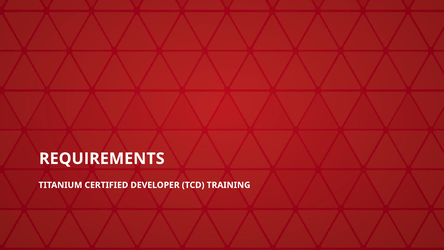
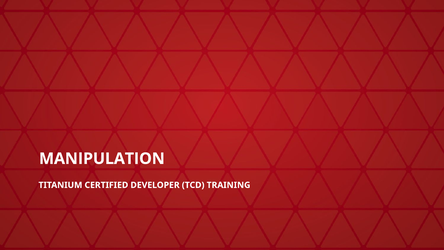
REQUIREMENTS: REQUIREMENTS -> MANIPULATION (102, 159)
